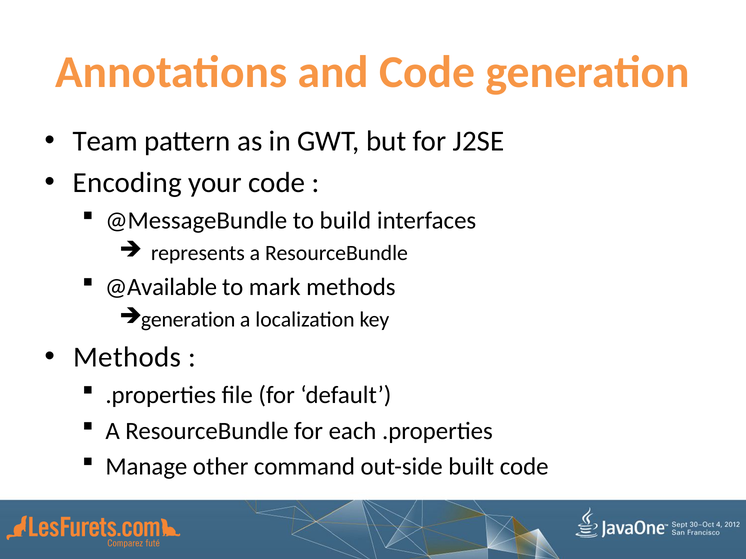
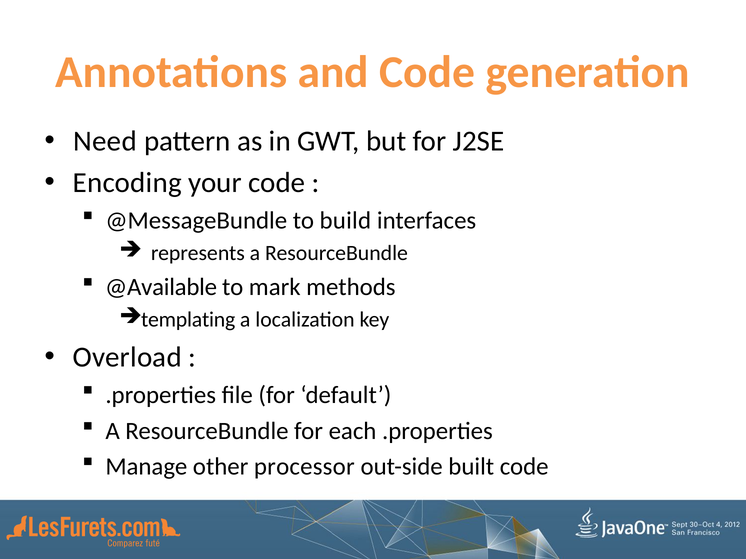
Team: Team -> Need (105, 141)
generation: generation -> templating (188, 320)
Methods: Methods -> Overload (127, 358)
command: command -> processor (304, 467)
